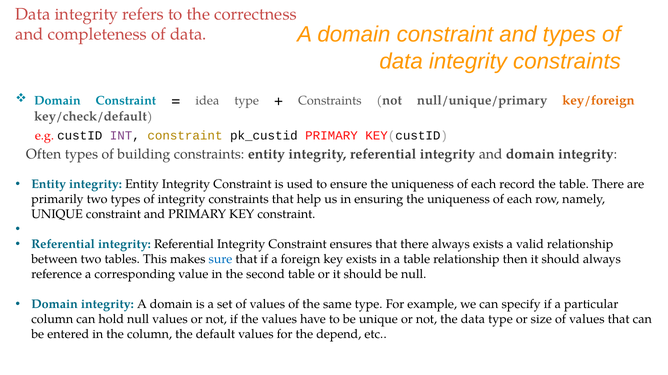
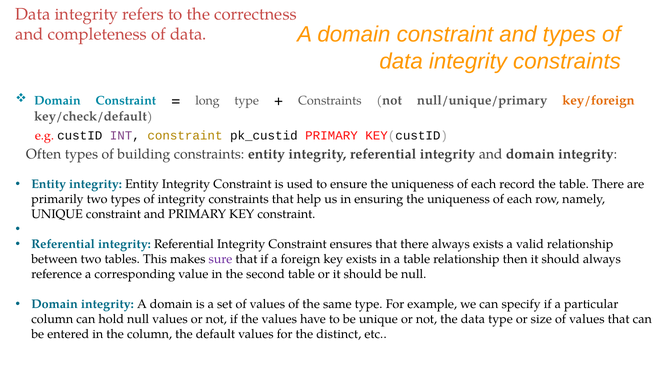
idea: idea -> long (208, 101)
sure colour: blue -> purple (220, 260)
depend: depend -> distinct (339, 335)
